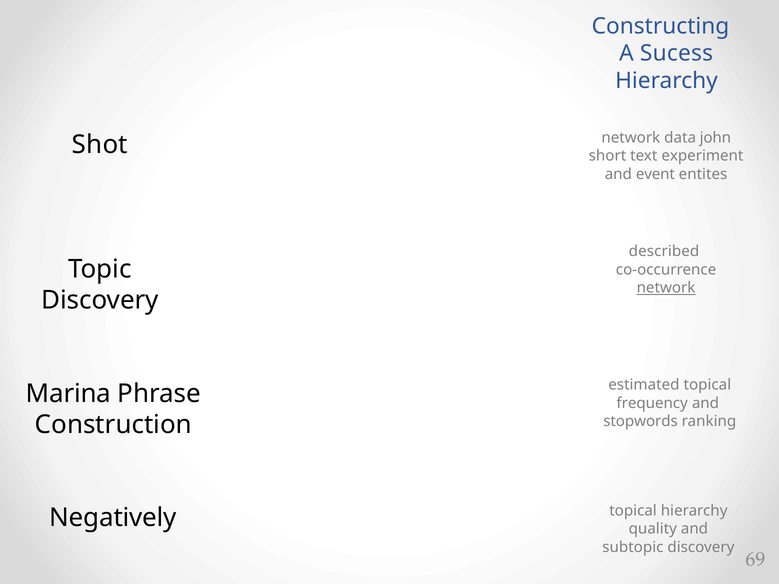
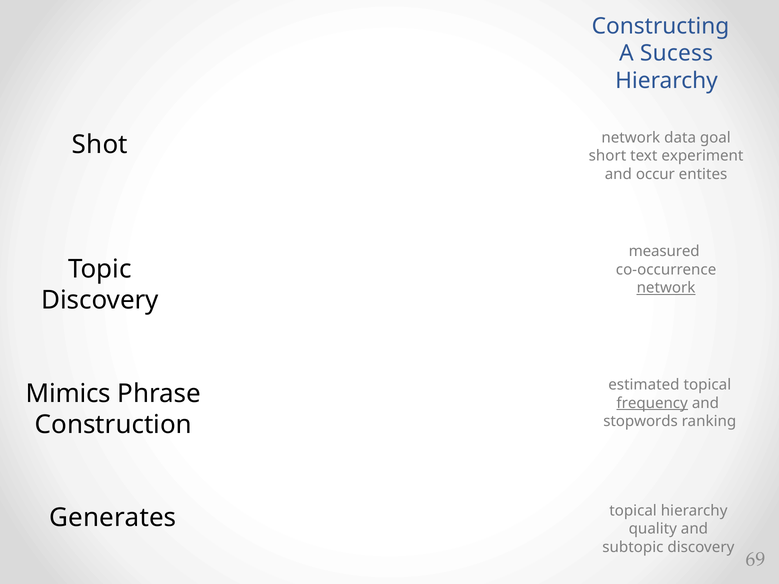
john: john -> goal (715, 138)
event: event -> occur (655, 174)
described: described -> measured (664, 252)
Marina: Marina -> Mimics (68, 394)
frequency underline: none -> present (652, 403)
Negatively: Negatively -> Generates (113, 518)
